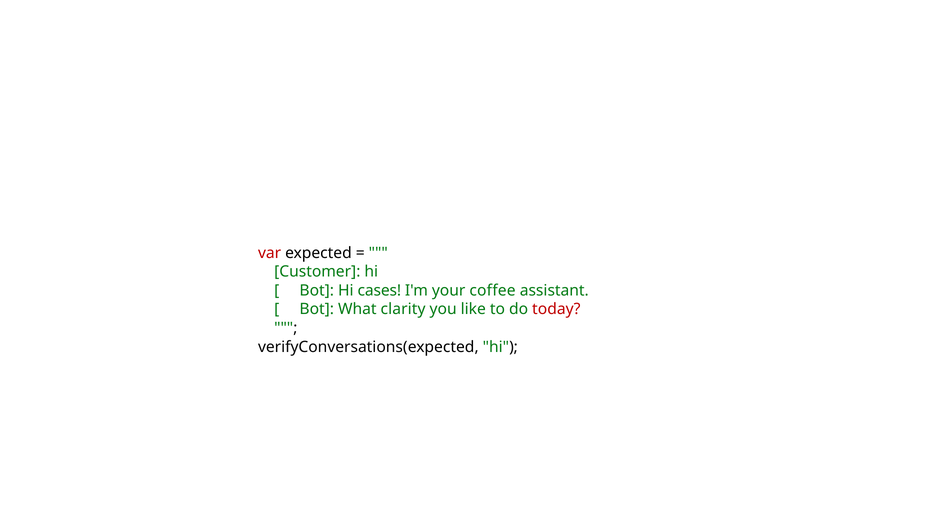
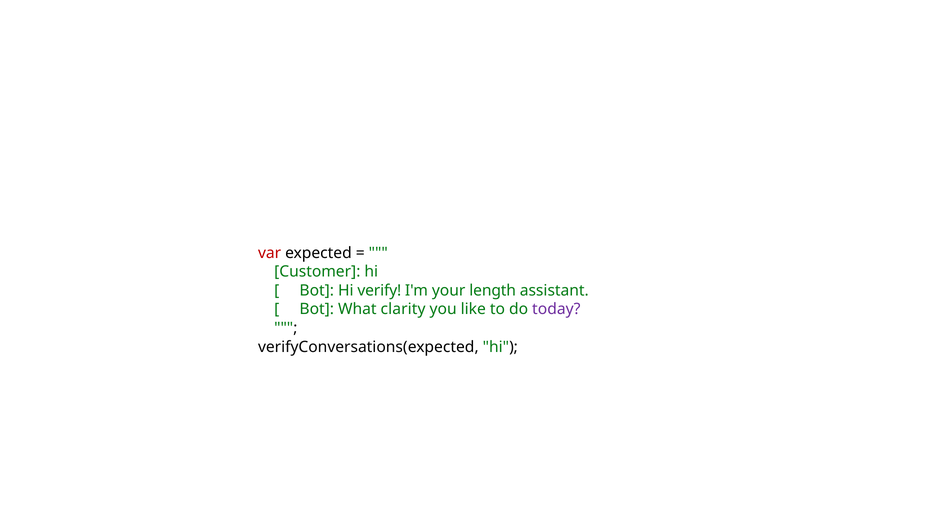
cases: cases -> verify (379, 291)
coffee: coffee -> length (493, 291)
today colour: red -> purple (556, 309)
